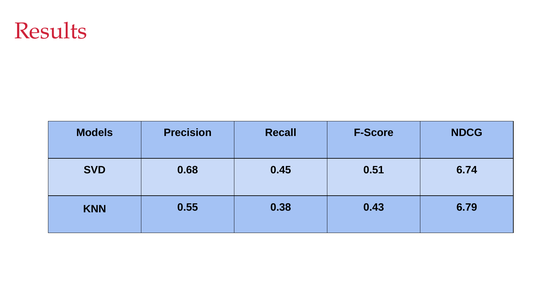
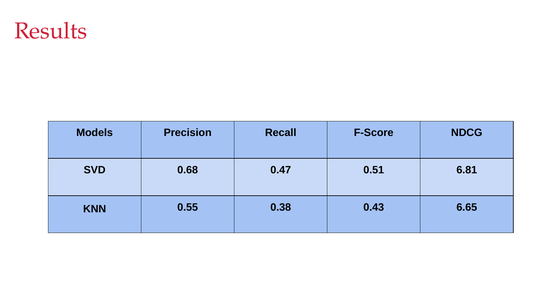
0.45: 0.45 -> 0.47 (281, 170)
6.74: 6.74 -> 6.81 (467, 170)
6.79: 6.79 -> 6.65 (467, 207)
